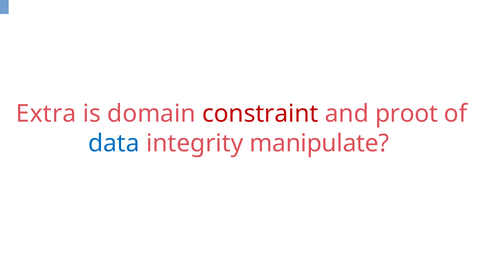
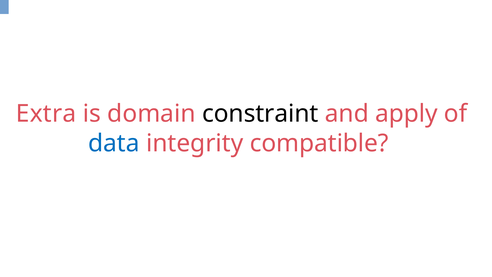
constraint colour: red -> black (260, 114)
proot: proot -> apply (406, 114)
manipulate: manipulate -> compatible (319, 143)
